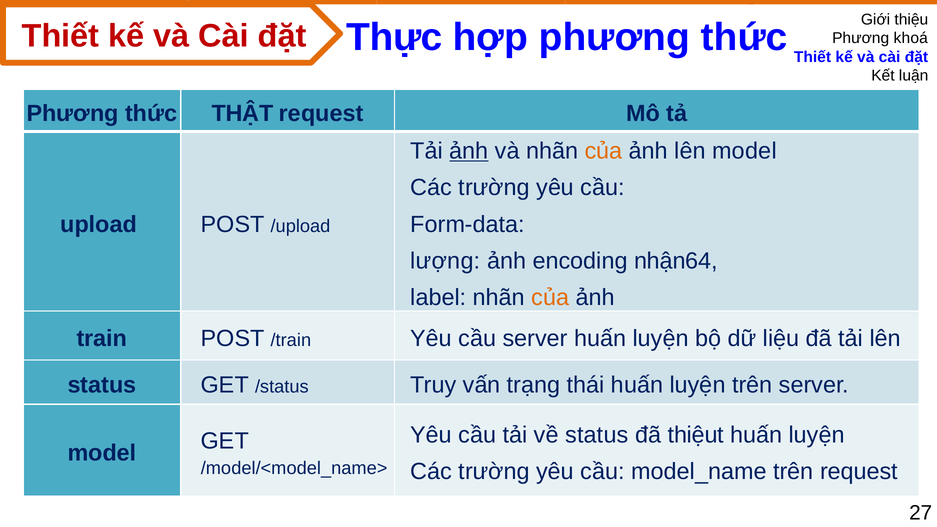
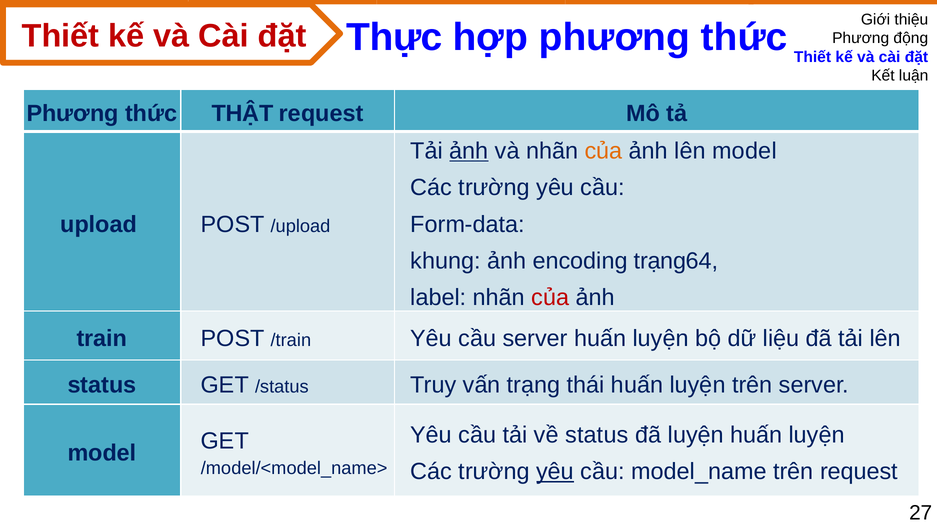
khoá: khoá -> động (911, 38)
lượng: lượng -> khung (445, 261)
nhận64: nhận64 -> trạng64 (676, 261)
của colour: orange -> red (550, 298)
đã thiệut: thiệut -> luyện (696, 435)
yêu underline: none -> present (555, 472)
